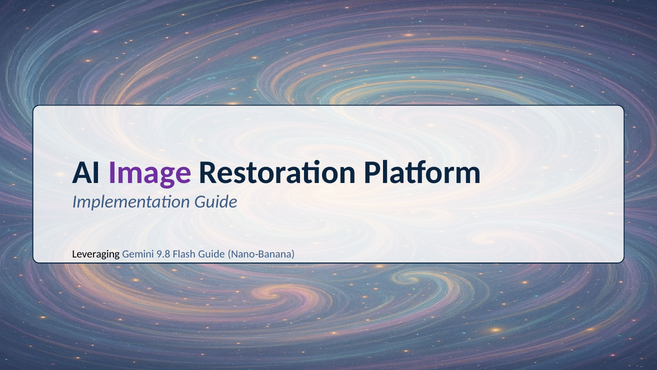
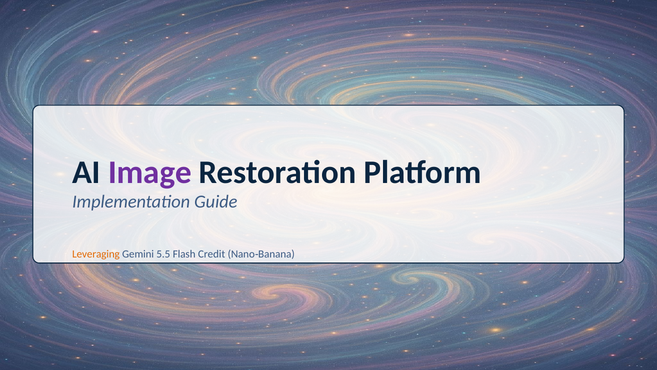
Leveraging colour: black -> orange (96, 254)
9.8: 9.8 -> 5.5 (163, 254)
Flash Guide: Guide -> Credit (212, 254)
